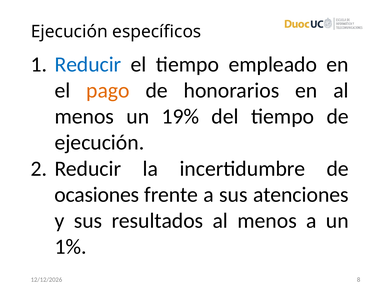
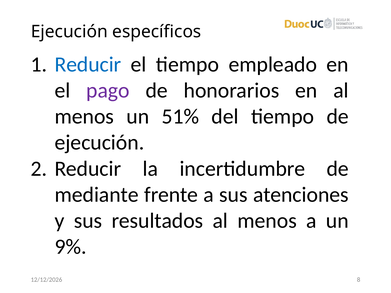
pago colour: orange -> purple (108, 91)
19%: 19% -> 51% (180, 117)
ocasiones: ocasiones -> mediante (97, 195)
1%: 1% -> 9% (71, 247)
